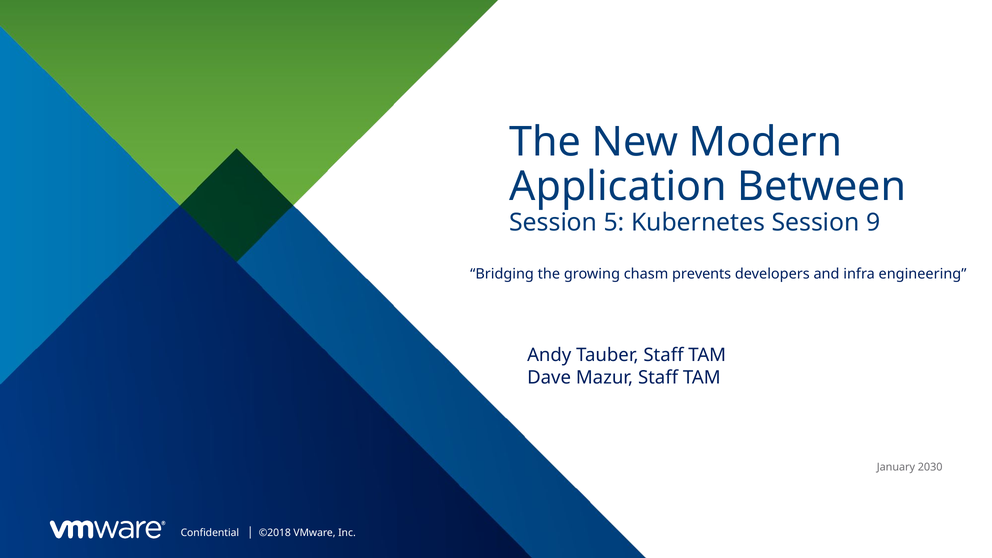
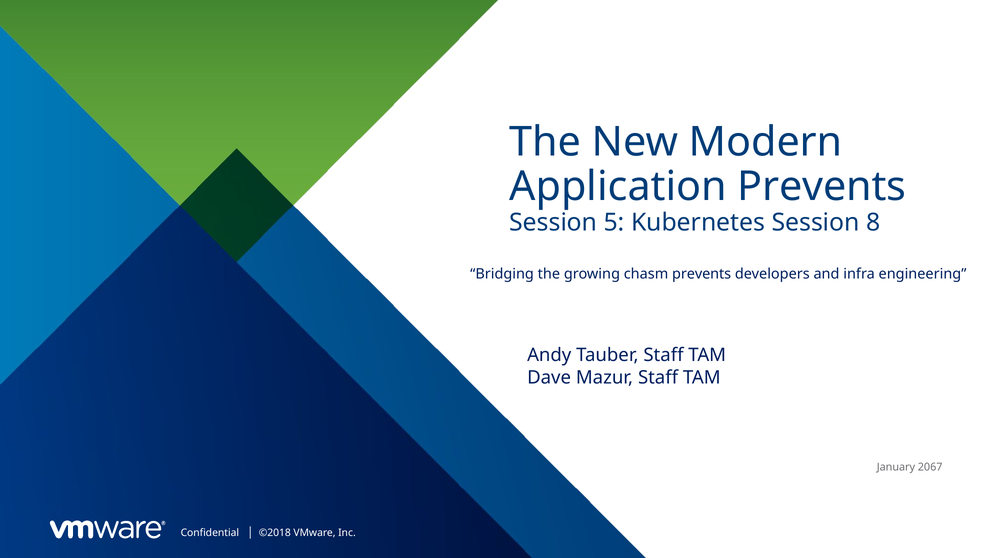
Application Between: Between -> Prevents (822, 187)
9: 9 -> 8 (873, 223)
2030: 2030 -> 2067 (930, 467)
